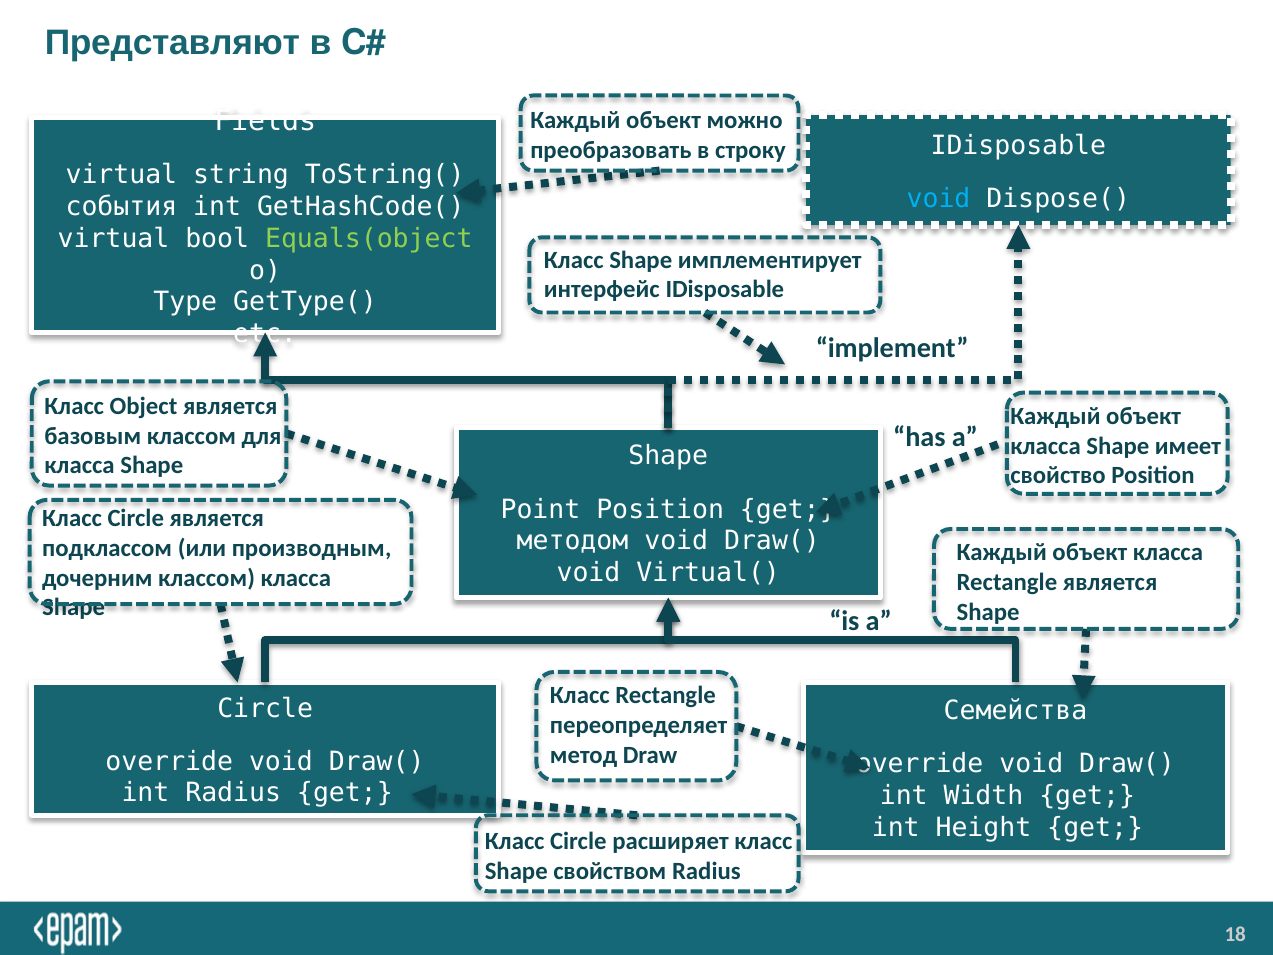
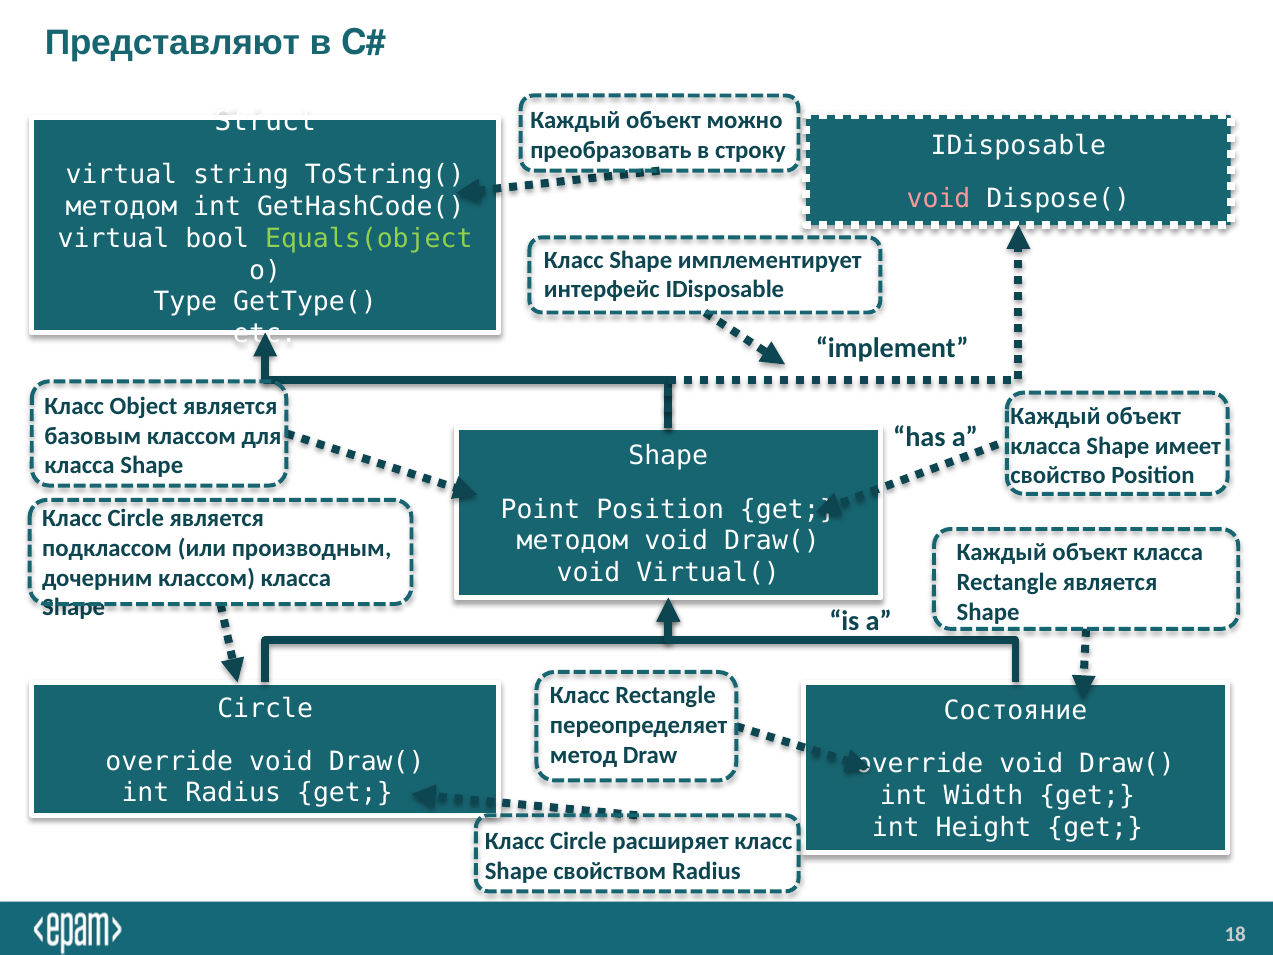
Fields: Fields -> Struct (265, 121)
void colour: light blue -> pink (939, 198)
события: события -> методом (121, 207)
Семейства: Семейства -> Состояние (1015, 711)
